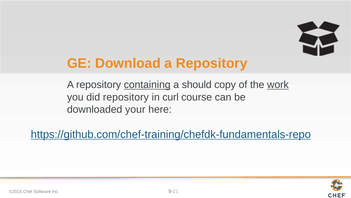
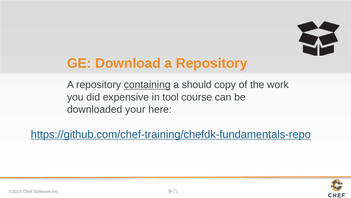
work underline: present -> none (278, 85)
did repository: repository -> expensive (126, 97)
curl: curl -> tool (171, 97)
